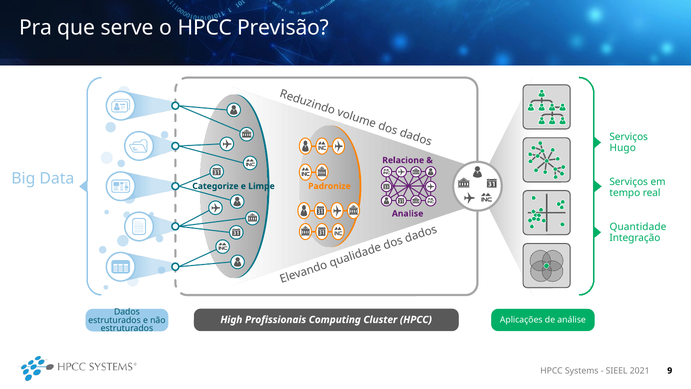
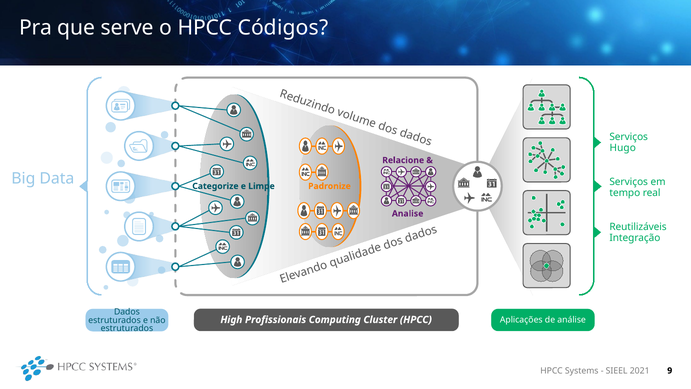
Previsão: Previsão -> Códigos (283, 28)
Quantidade: Quantidade -> Reutilizáveis (638, 227)
